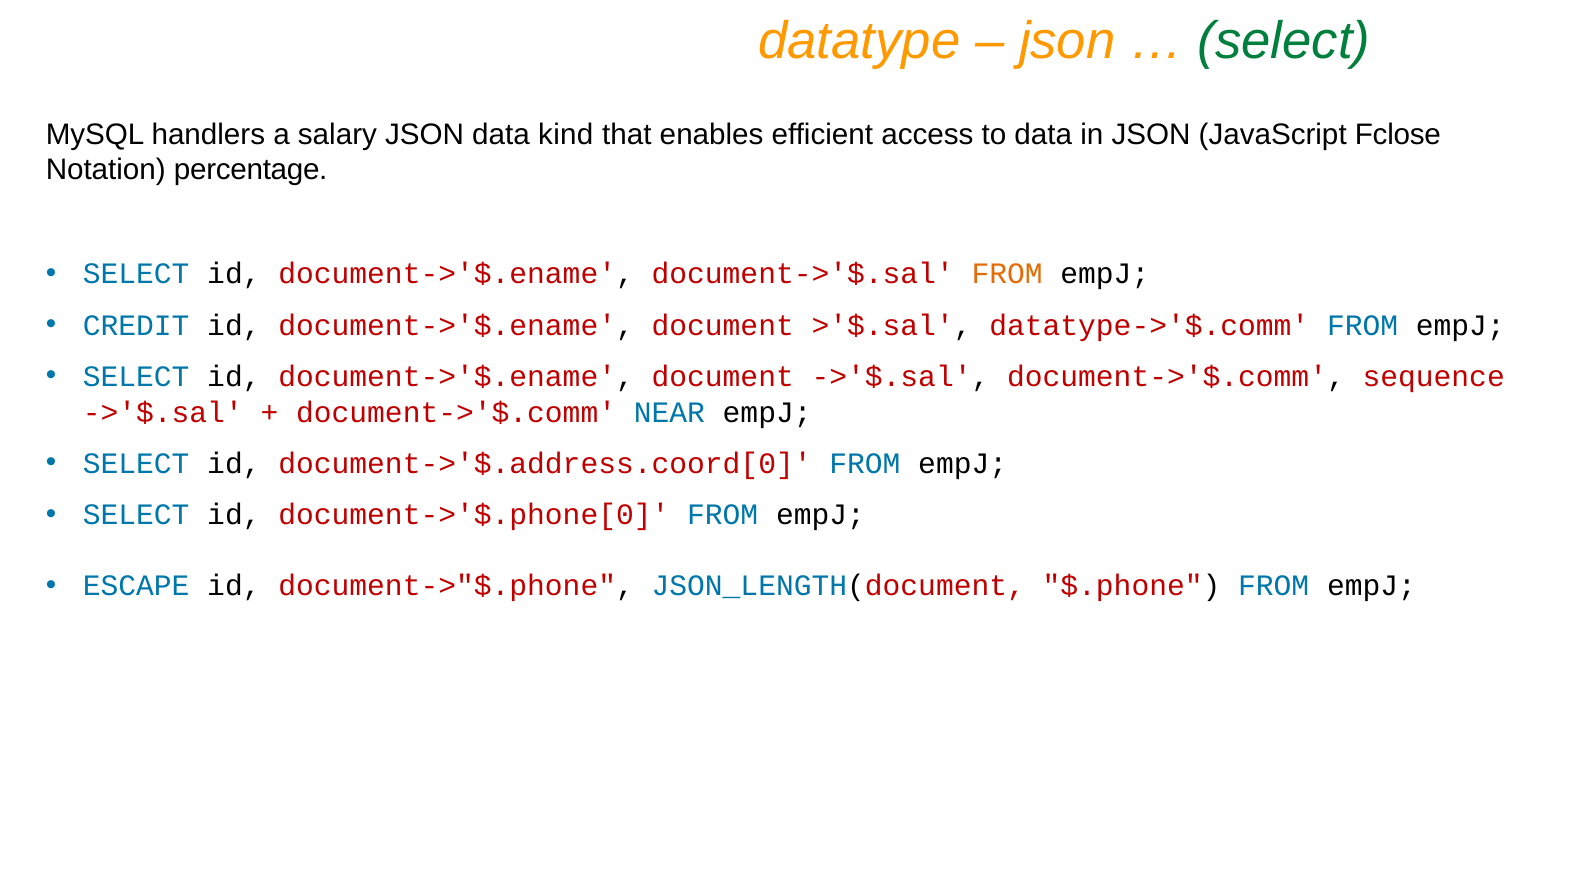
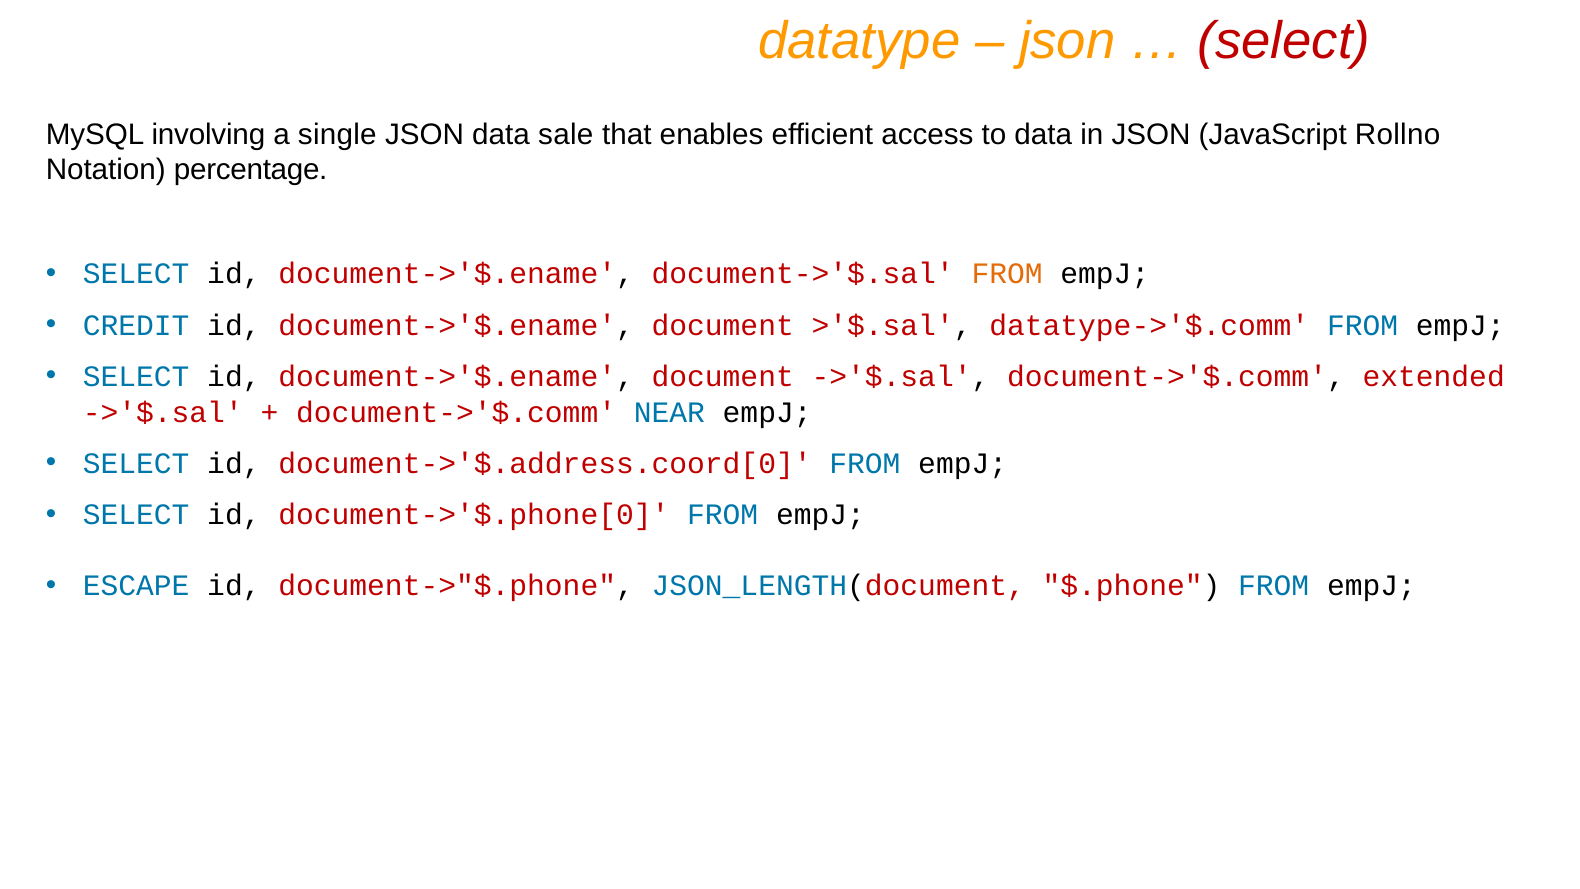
select colour: green -> red (1284, 41)
handlers: handlers -> involving (208, 134)
salary: salary -> single (337, 134)
kind: kind -> sale (566, 134)
Fclose: Fclose -> Rollno (1398, 134)
sequence: sequence -> extended (1434, 377)
